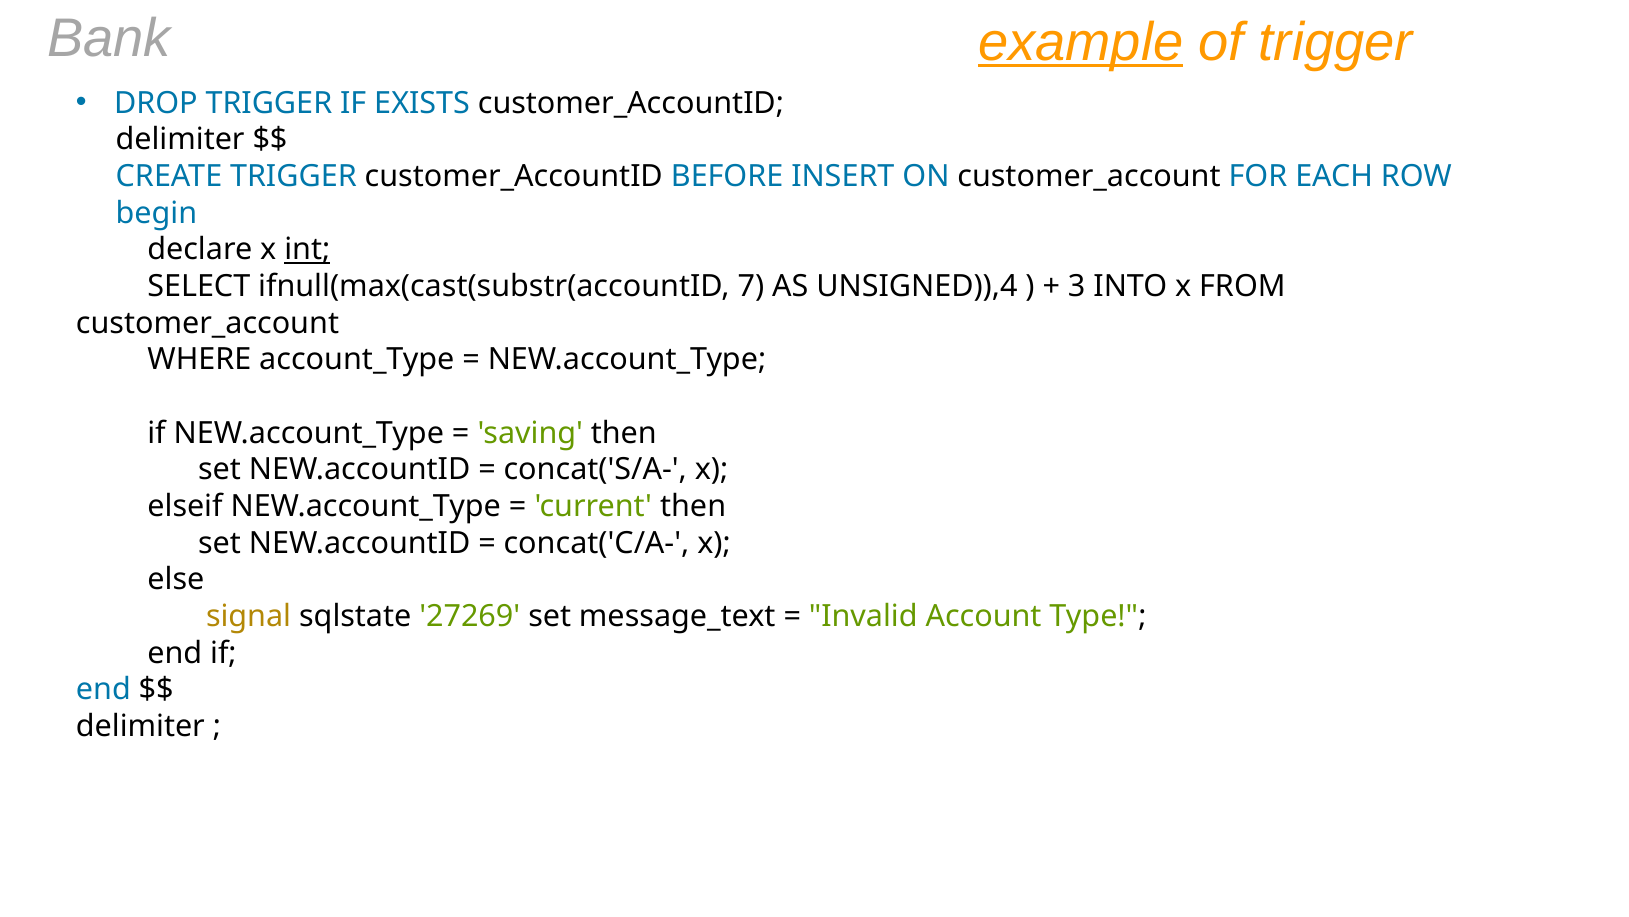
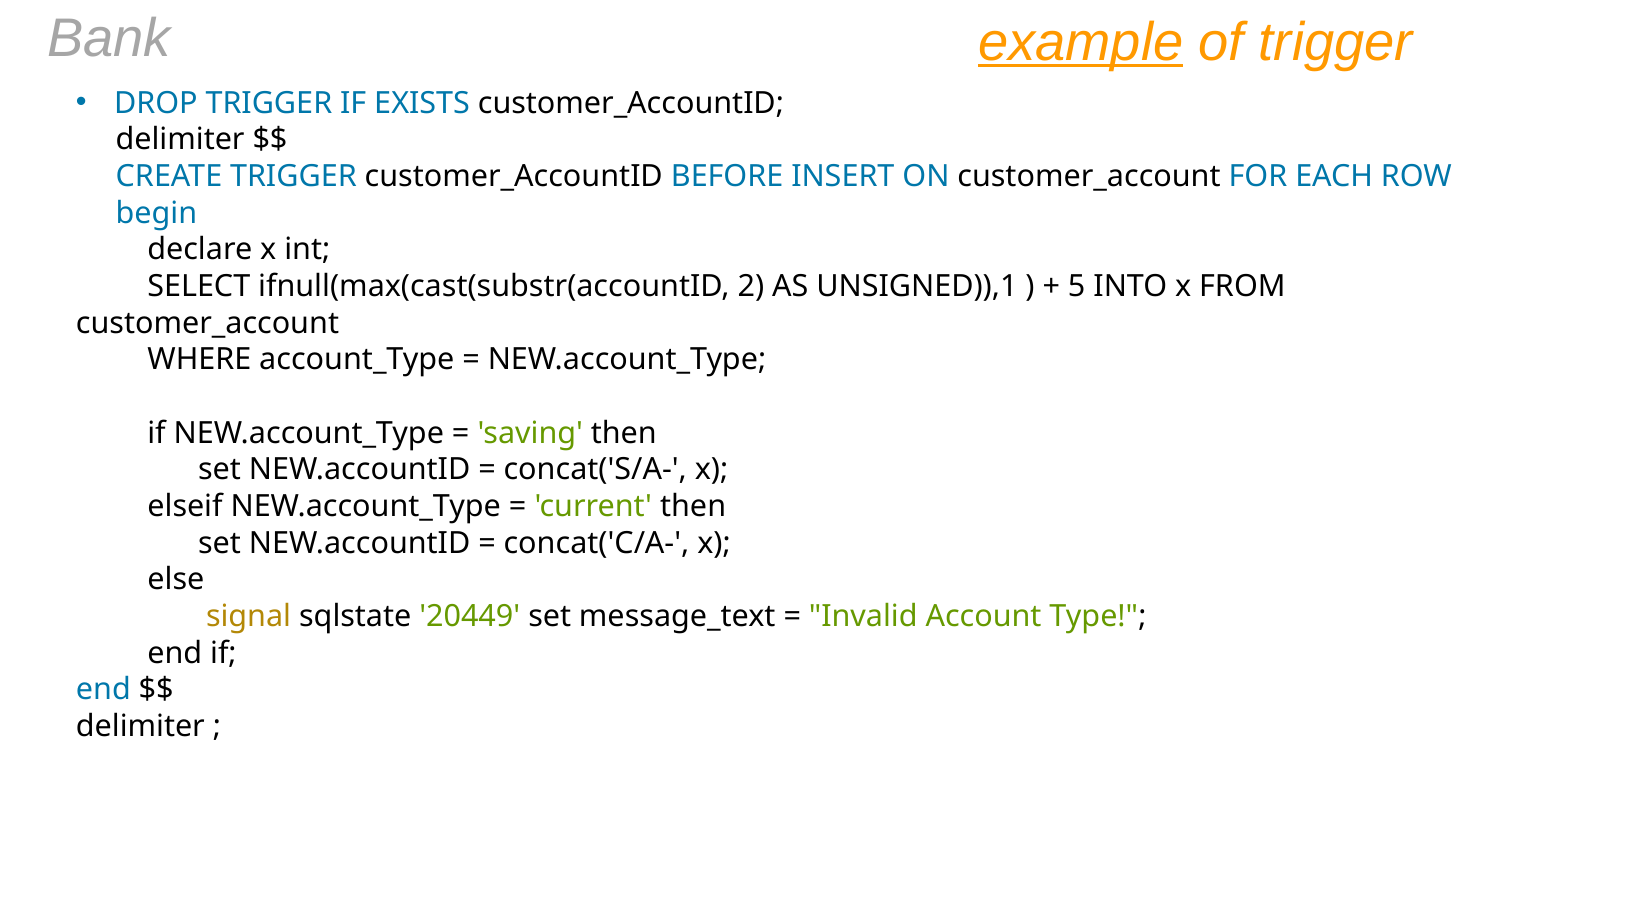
int underline: present -> none (307, 250)
7: 7 -> 2 (751, 286)
UNSIGNED)),4: UNSIGNED)),4 -> UNSIGNED)),1 (917, 286)
3: 3 -> 5 (1077, 286)
27269: 27269 -> 20449 (470, 616)
